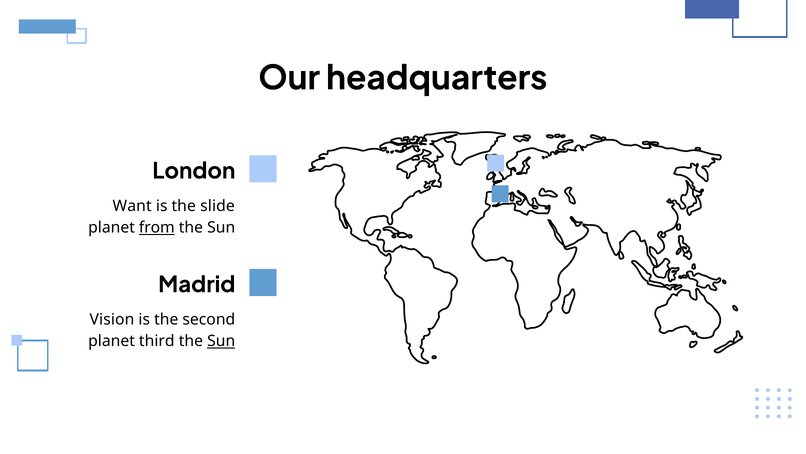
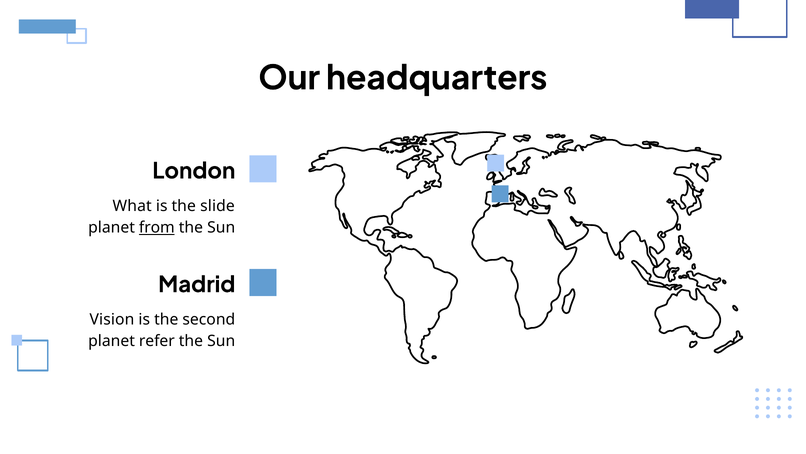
Want: Want -> What (132, 206)
third: third -> refer (157, 341)
Sun underline: present -> none (221, 341)
